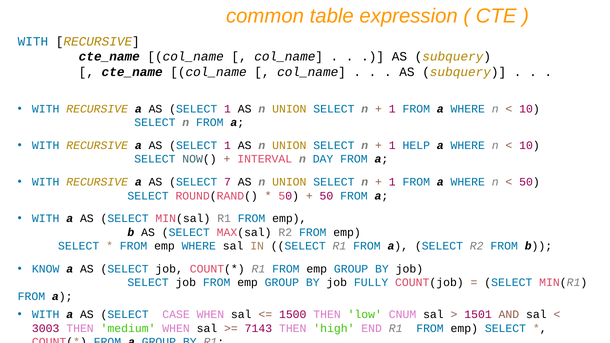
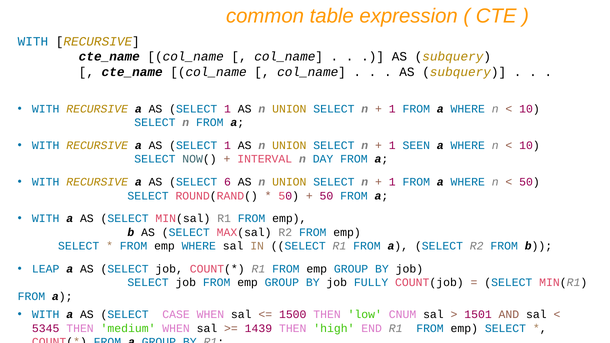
HELP: HELP -> SEEN (416, 146)
7: 7 -> 6 (228, 182)
KNOW: KNOW -> LEAP (46, 269)
3003: 3003 -> 5345 (46, 329)
7143: 7143 -> 1439 (258, 329)
